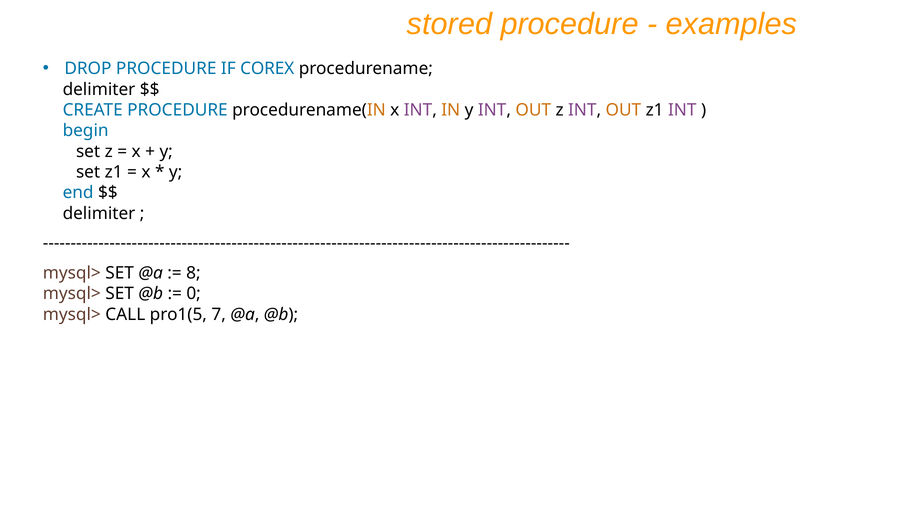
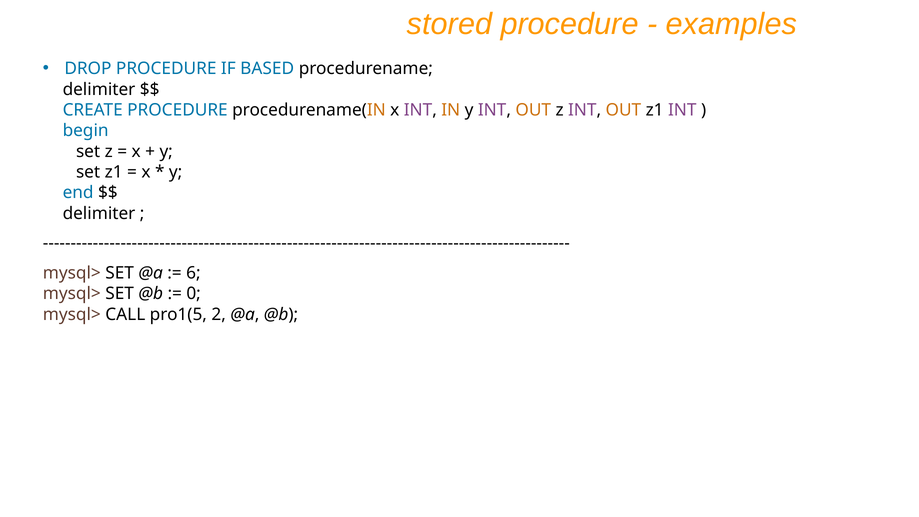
COREX: COREX -> BASED (267, 69)
8: 8 -> 6 (193, 273)
7: 7 -> 2 (219, 314)
